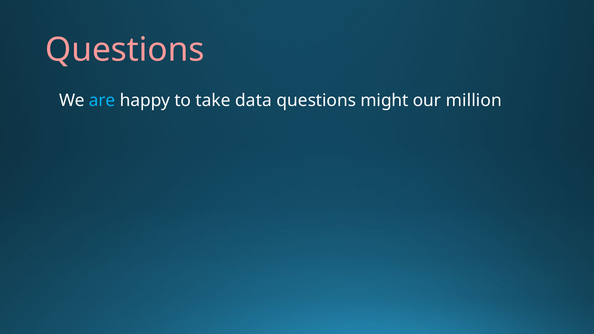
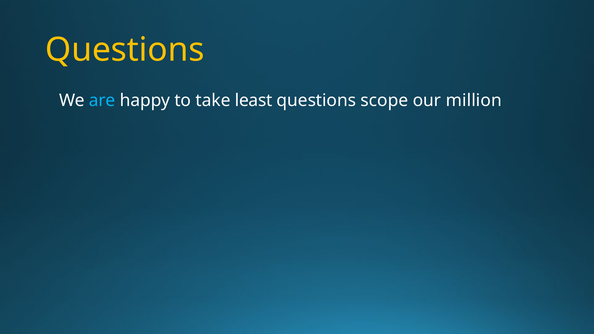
Questions colour: pink -> yellow (125, 50)
data: data -> least (254, 100)
might: might -> scope (384, 100)
